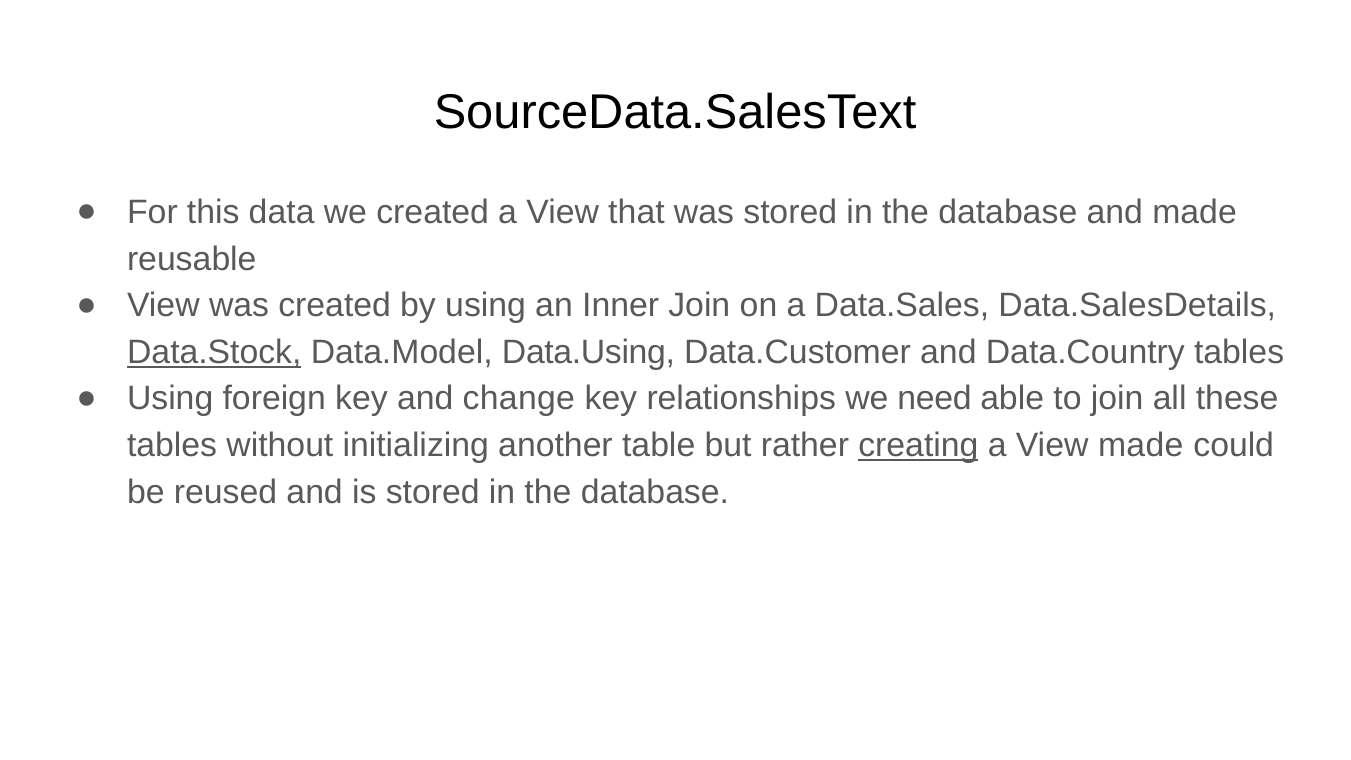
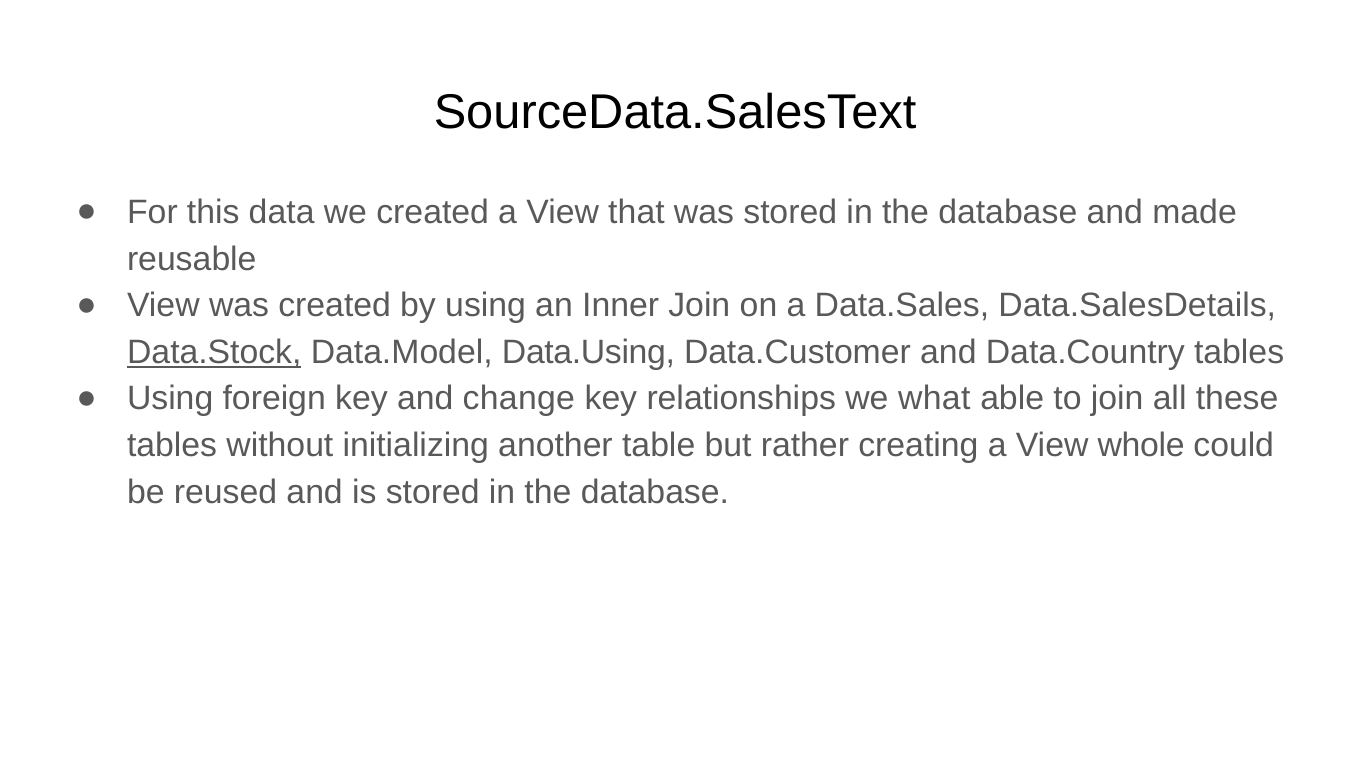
need: need -> what (934, 399)
creating underline: present -> none (918, 445)
View made: made -> whole (1141, 445)
